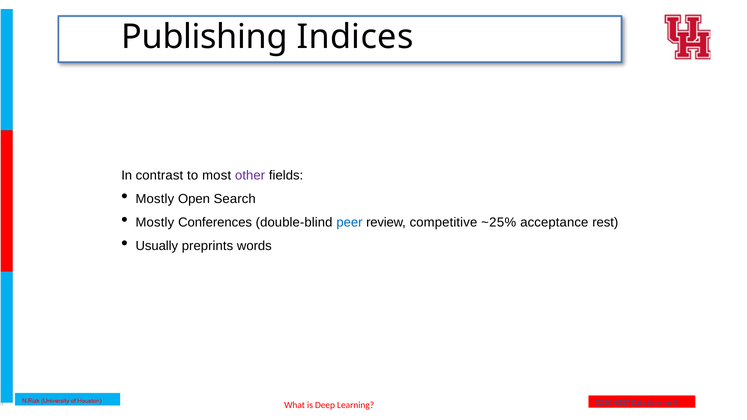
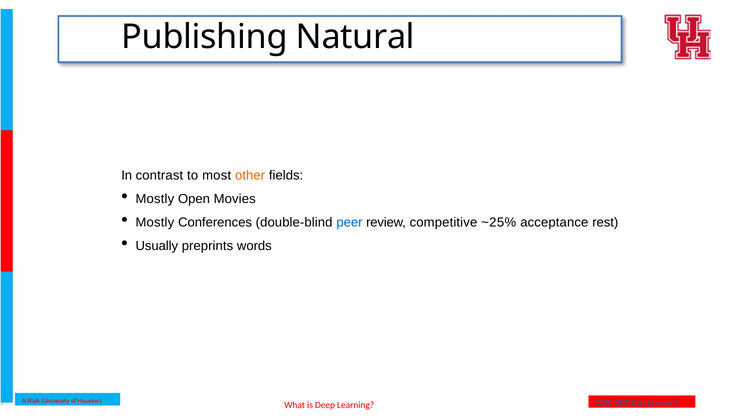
Indices: Indices -> Natural (355, 37)
other colour: purple -> orange (250, 176)
Search: Search -> Movies (235, 199)
